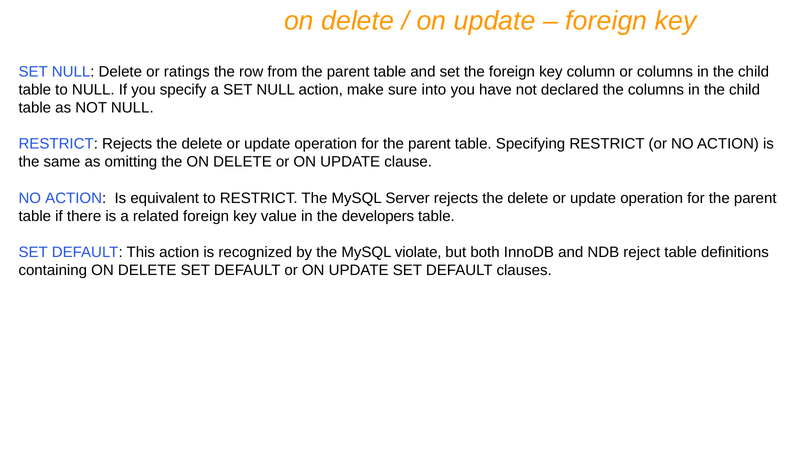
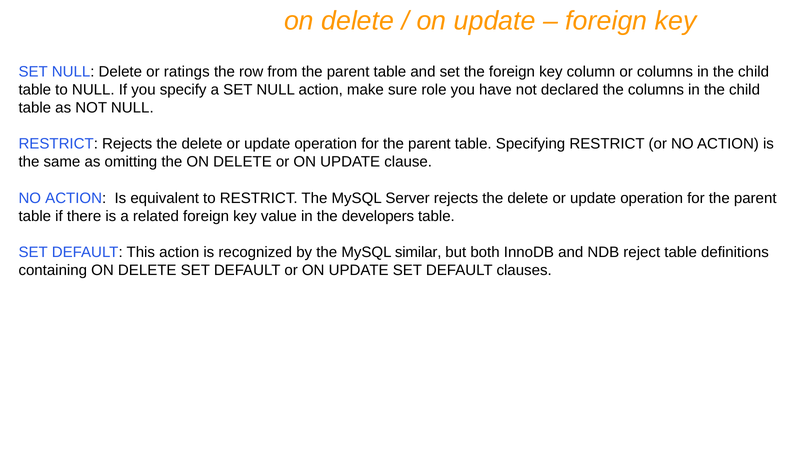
into: into -> role (434, 90)
violate: violate -> similar (418, 252)
